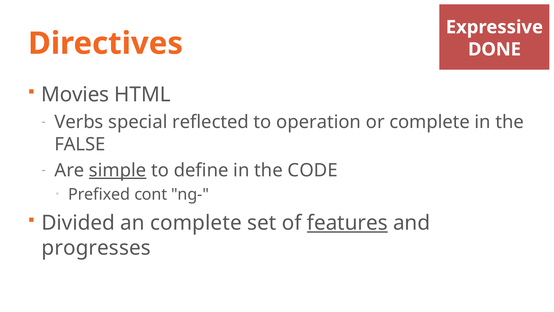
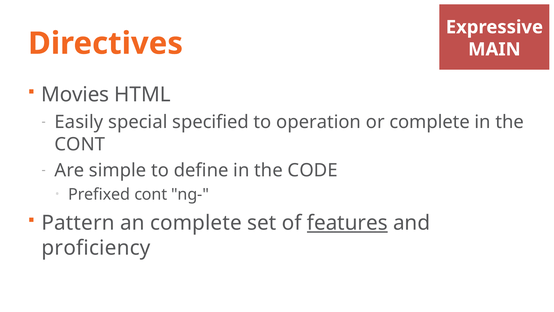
DONE: DONE -> MAIN (494, 49)
Verbs: Verbs -> Easily (79, 122)
reflected: reflected -> specified (211, 122)
FALSE: FALSE -> CONT (80, 144)
simple underline: present -> none (118, 170)
Divided: Divided -> Pattern (78, 223)
progresses: progresses -> proficiency (96, 248)
